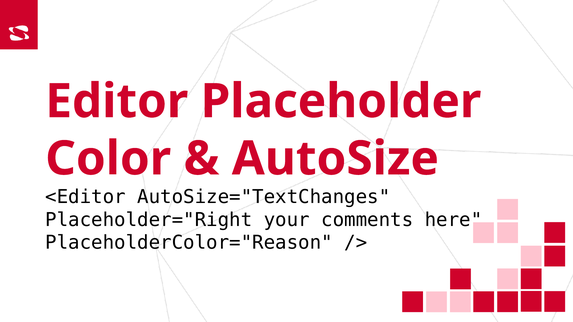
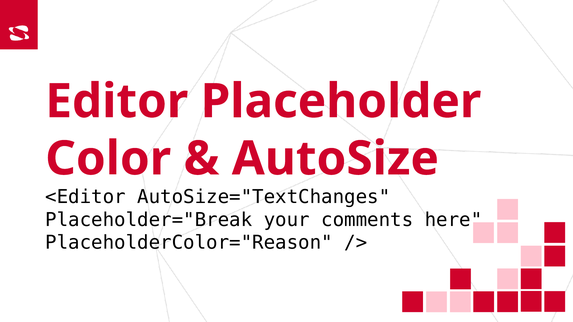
Placeholder="Right: Placeholder="Right -> Placeholder="Break (149, 220)
